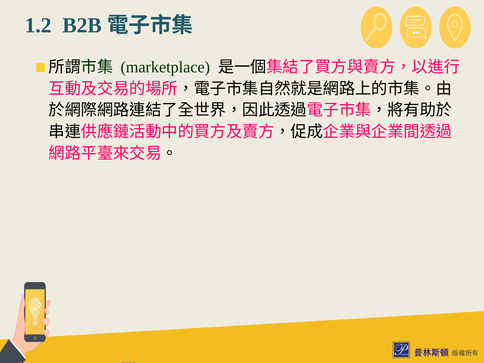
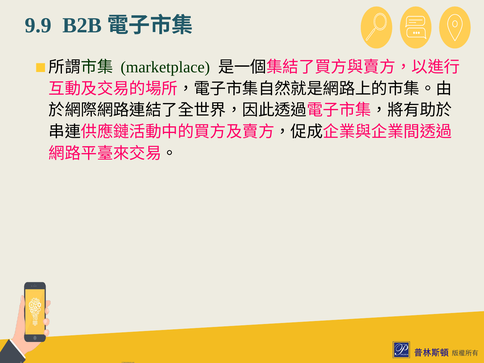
1.2: 1.2 -> 9.9 (38, 25)
